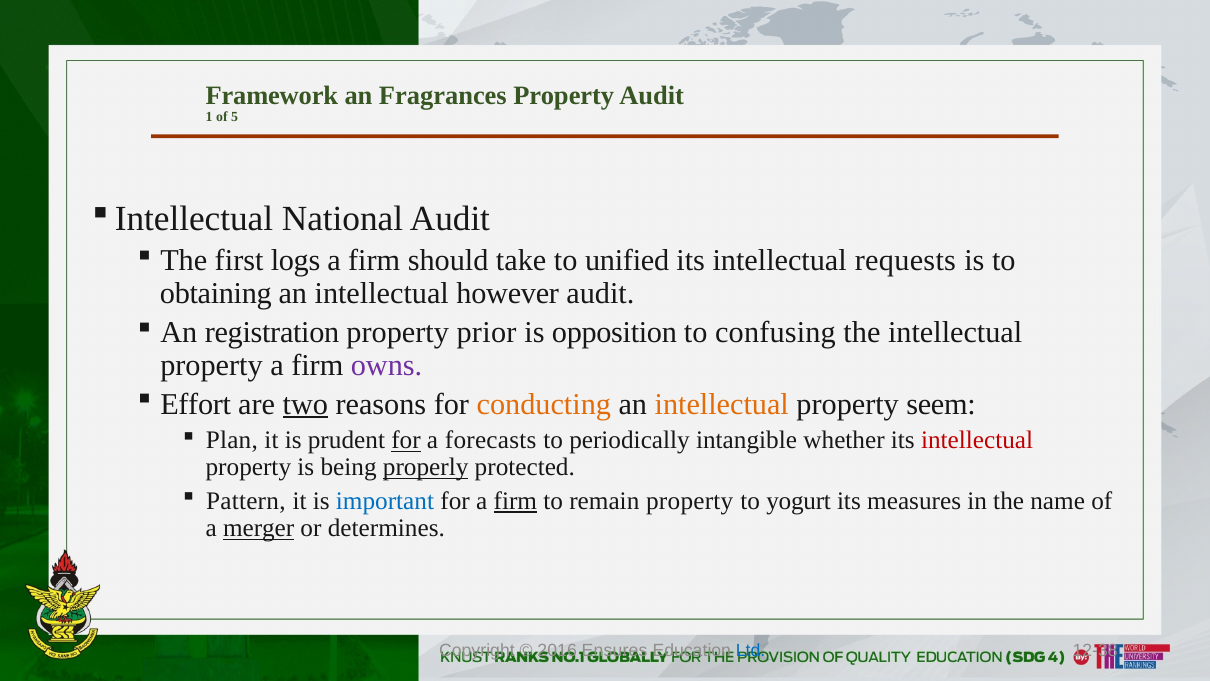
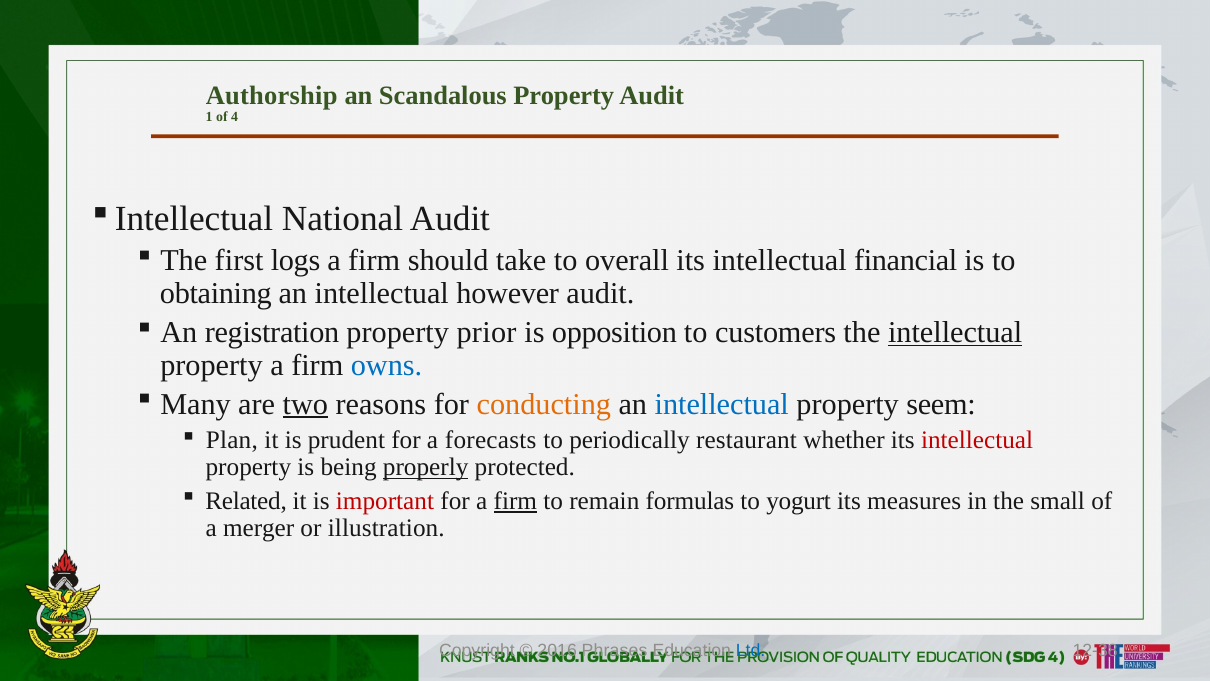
Framework: Framework -> Authorship (272, 95)
Fragrances: Fragrances -> Scandalous (443, 95)
5: 5 -> 4 (235, 117)
unified: unified -> overall (627, 261)
requests: requests -> financial (906, 261)
confusing: confusing -> customers (776, 332)
intellectual underline: none -> present (955, 332)
owns colour: purple -> blue (387, 365)
Effort: Effort -> Many (196, 404)
intellectual colour: orange -> blue (722, 404)
for underline: present -> none (406, 440)
intangible: intangible -> restaurant (746, 440)
Pattern: Pattern -> Related (246, 501)
important colour: blue -> red (385, 501)
remain property: property -> formulas (690, 501)
name: name -> small (1058, 501)
merger underline: present -> none (259, 528)
determines: determines -> illustration (386, 528)
Ensures: Ensures -> Phrases (615, 650)
